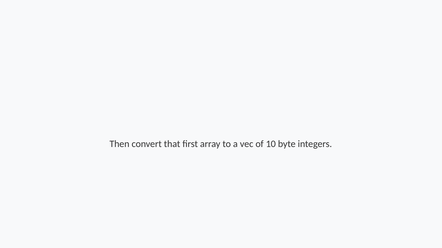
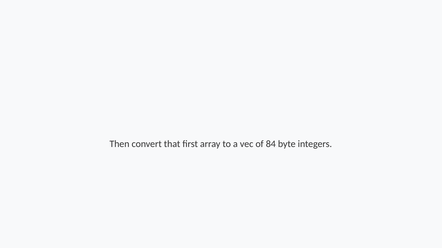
10: 10 -> 84 (271, 144)
